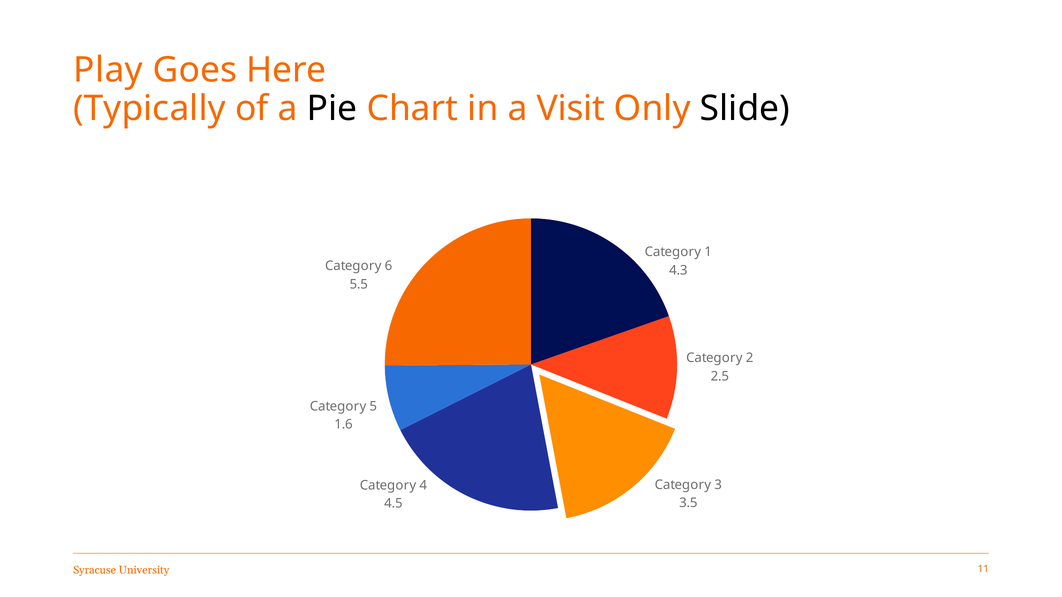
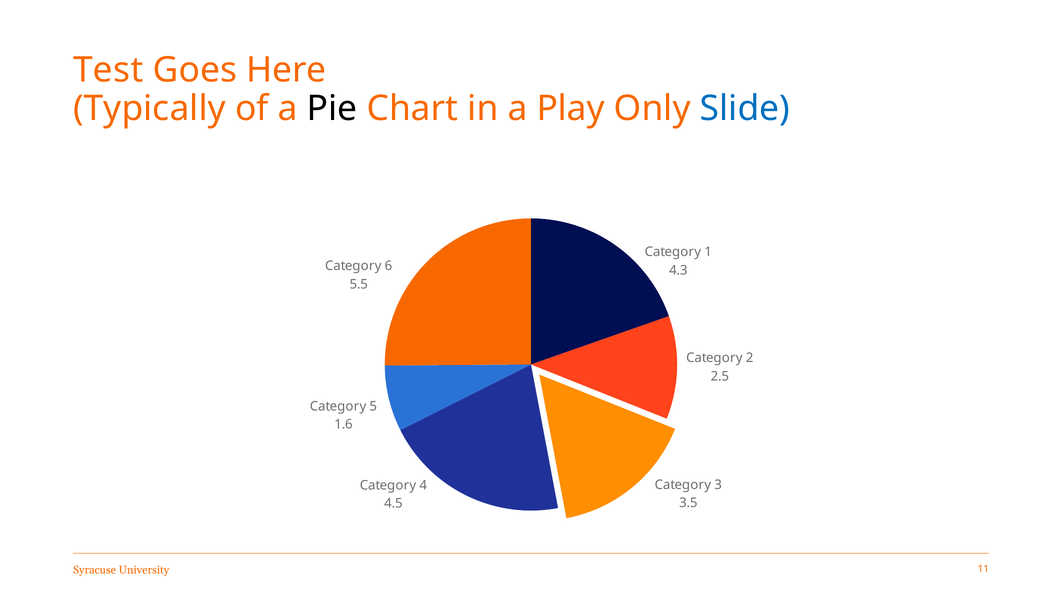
Play: Play -> Test (108, 70)
Visit: Visit -> Play (571, 108)
Slide colour: black -> blue (745, 108)
